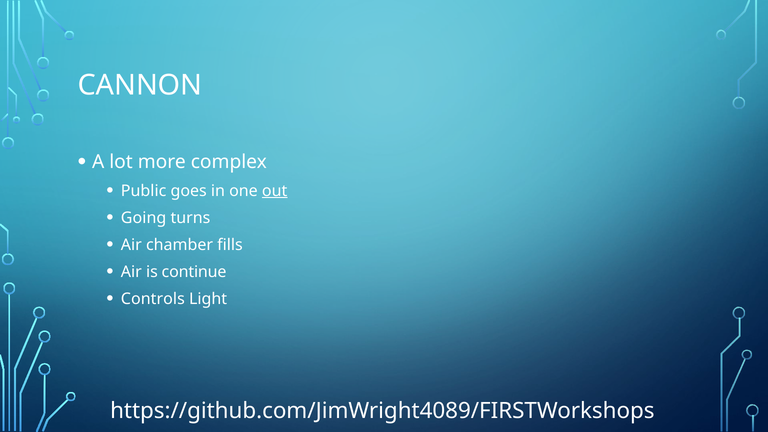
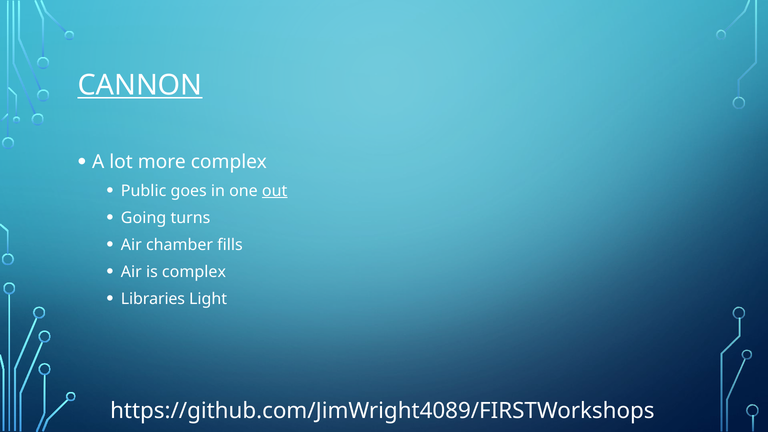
CANNON underline: none -> present (140, 85)
is continue: continue -> complex (194, 272)
Controls: Controls -> Libraries (153, 299)
